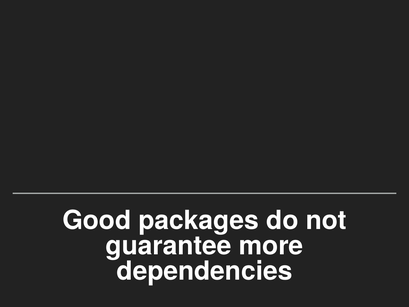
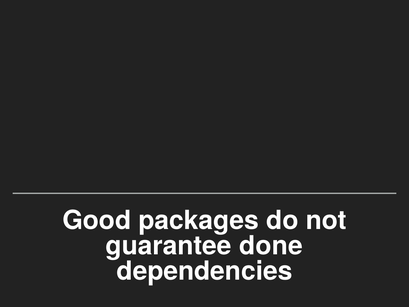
more: more -> done (271, 246)
